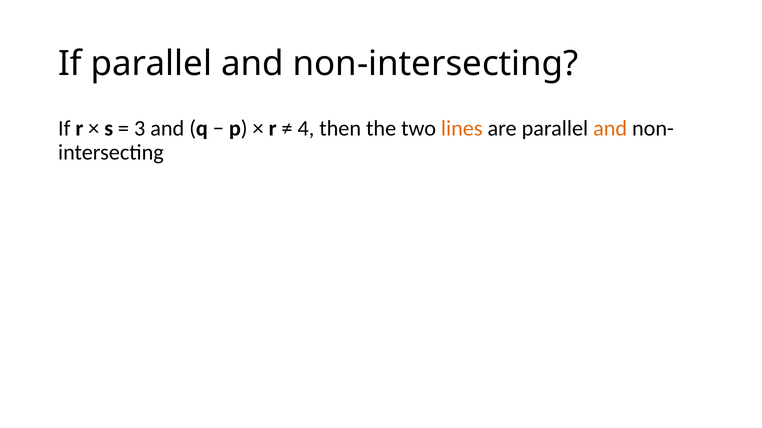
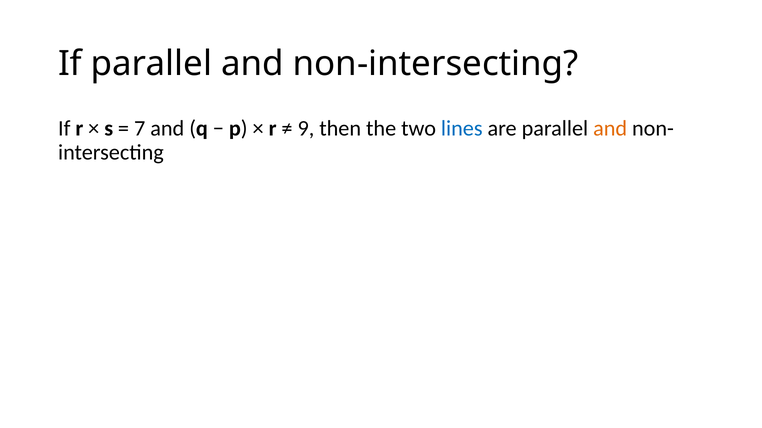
3: 3 -> 7 (140, 129)
4: 4 -> 9 (306, 129)
lines colour: orange -> blue (462, 129)
